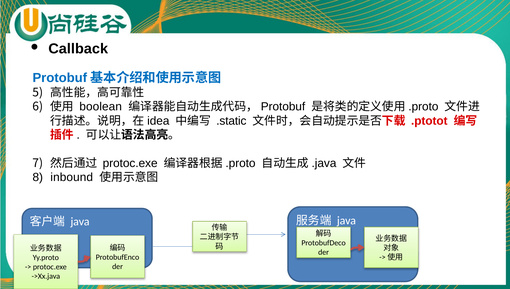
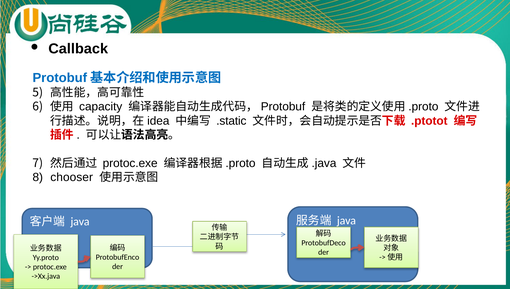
boolean: boolean -> capacity (101, 107)
inbound: inbound -> chooser (72, 177)
